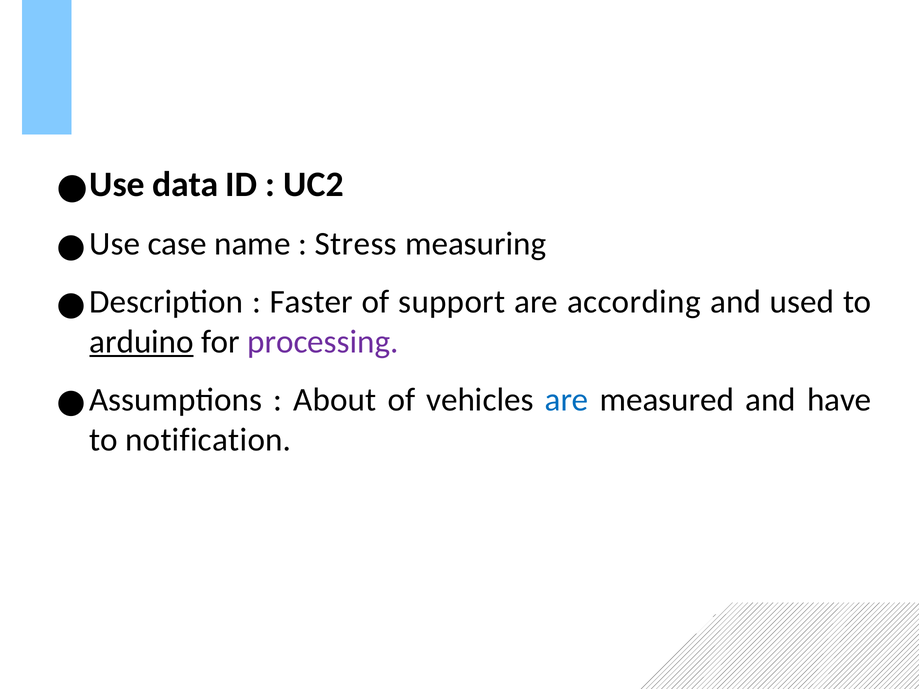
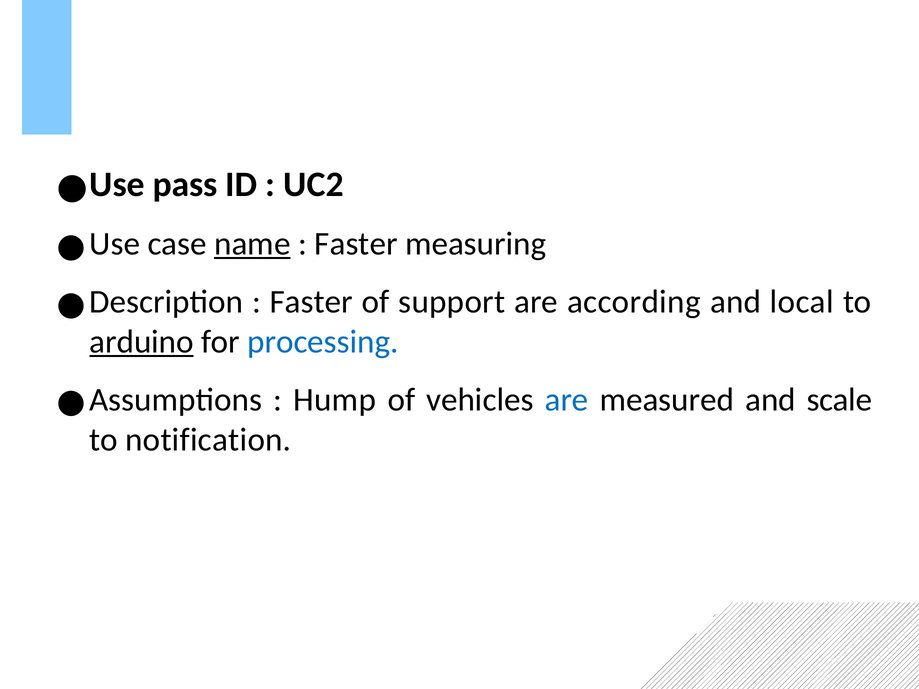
data: data -> pass (185, 185)
name underline: none -> present (252, 244)
Stress: Stress -> Faster (356, 244)
used: used -> local (802, 302)
processing colour: purple -> blue (323, 342)
About: About -> Hump (335, 400)
have: have -> scale (839, 400)
